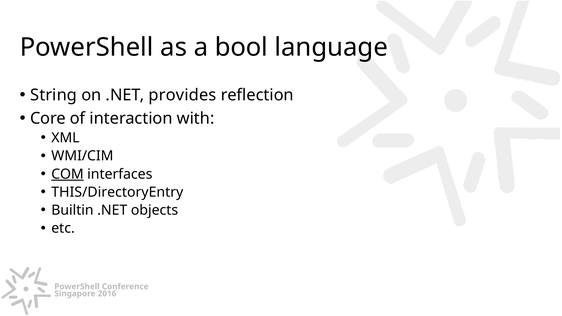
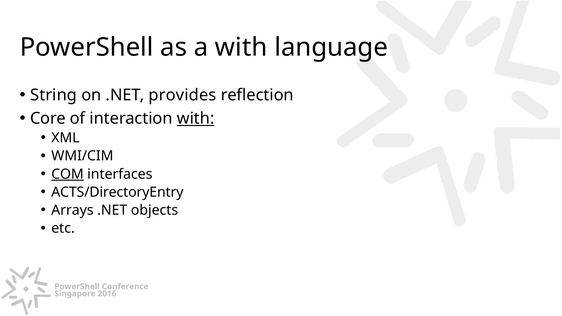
a bool: bool -> with (241, 47)
with underline: none -> present (196, 119)
THIS/DirectoryEntry: THIS/DirectoryEntry -> ACTS/DirectoryEntry (117, 192)
Builtin: Builtin -> Arrays (72, 210)
